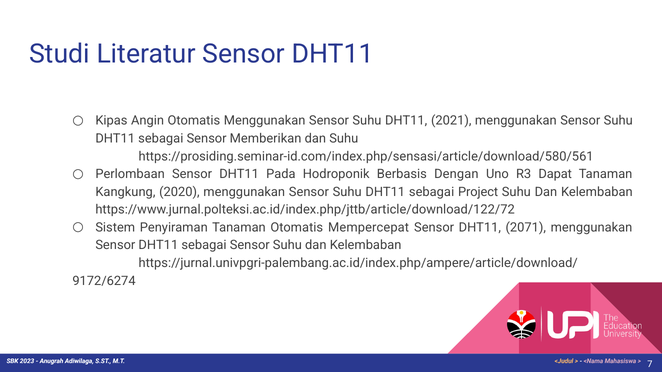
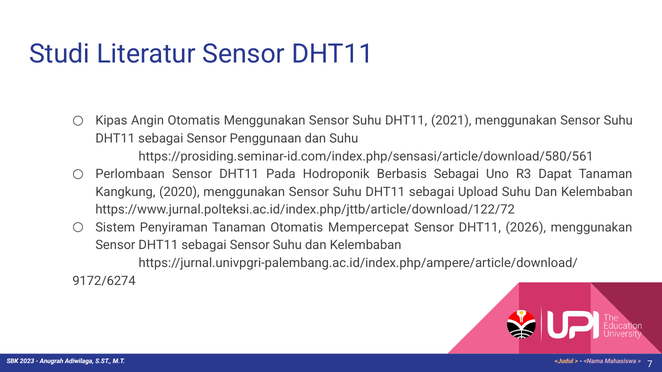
Memberikan: Memberikan -> Penggunaan (266, 139)
Berbasis Dengan: Dengan -> Sebagai (456, 174)
Project: Project -> Upload (478, 192)
2071: 2071 -> 2026 (526, 228)
